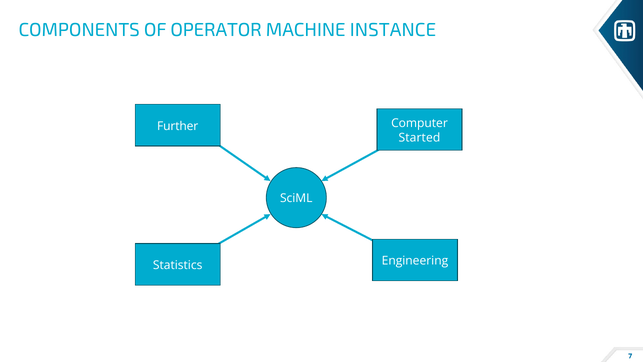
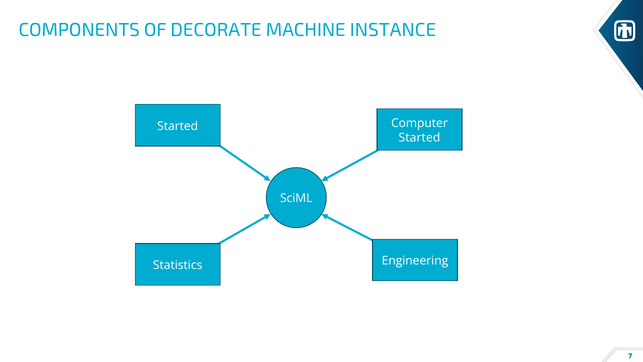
OPERATOR: OPERATOR -> DECORATE (216, 30)
Further: Further -> Started (178, 126)
